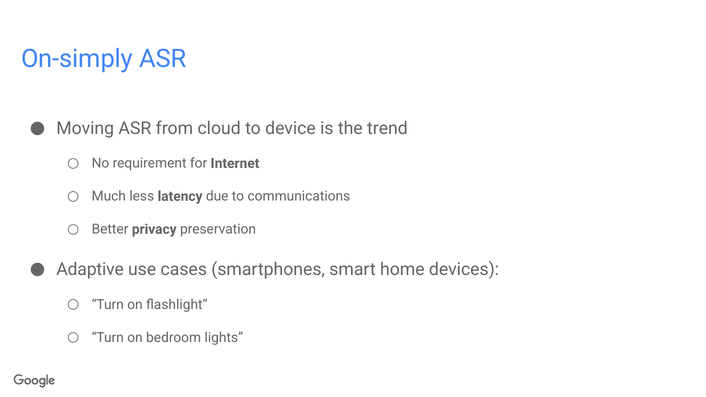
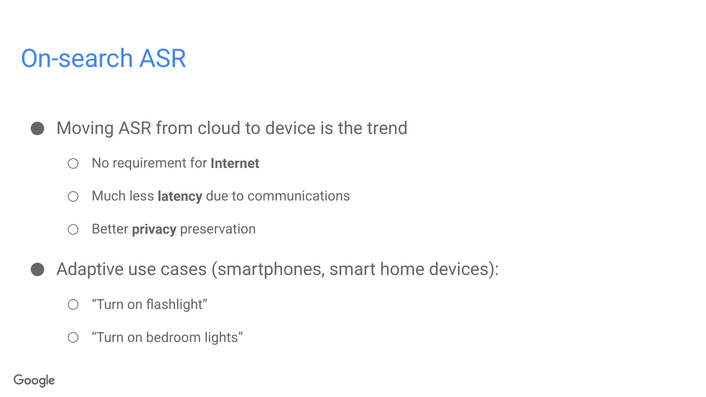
On-simply: On-simply -> On-search (77, 59)
